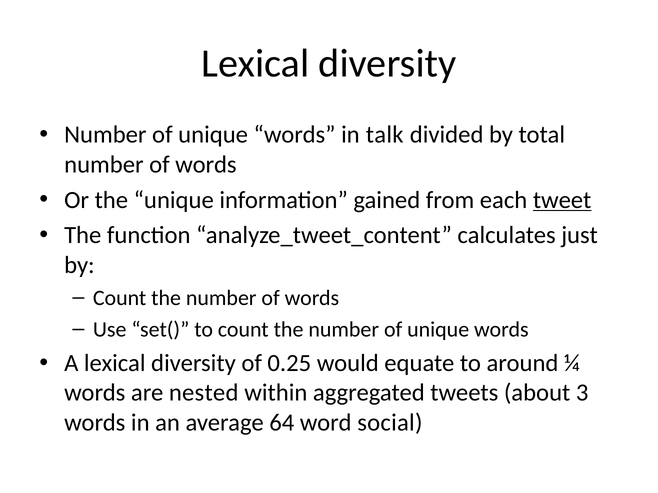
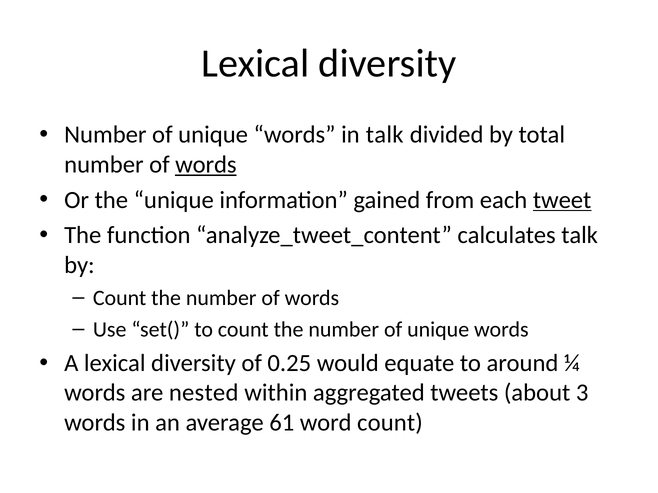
words underline: none -> present (206, 165)
calculates just: just -> talk (580, 236)
64: 64 -> 61 (282, 423)
word social: social -> count (390, 423)
